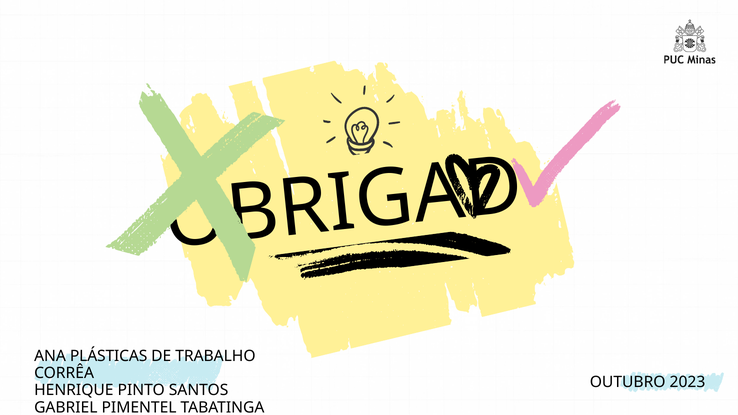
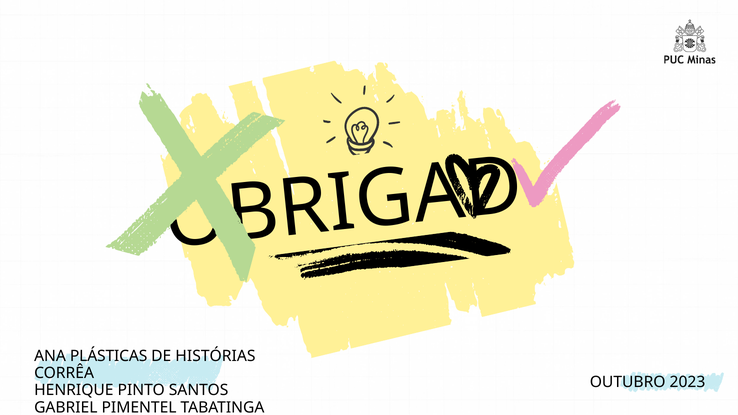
TRABALHO: TRABALHO -> HISTÓRIAS (215, 356)
